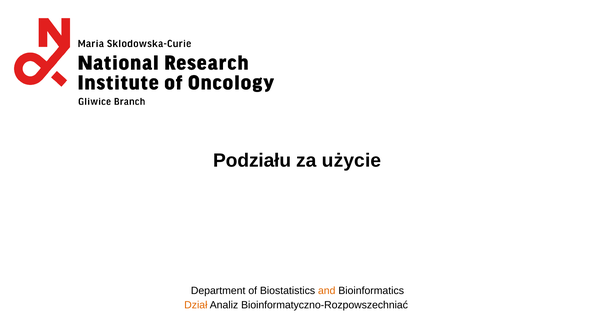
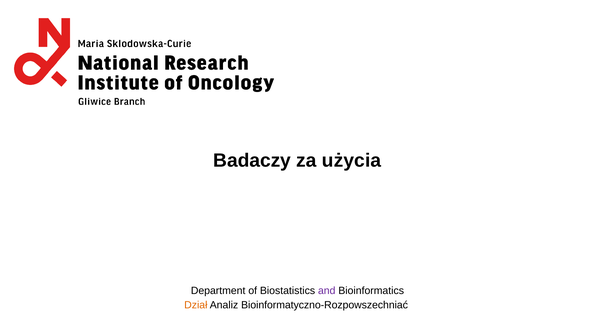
Podziału: Podziału -> Badaczy (252, 160)
użycie: użycie -> użycia (352, 160)
and colour: orange -> purple (327, 290)
